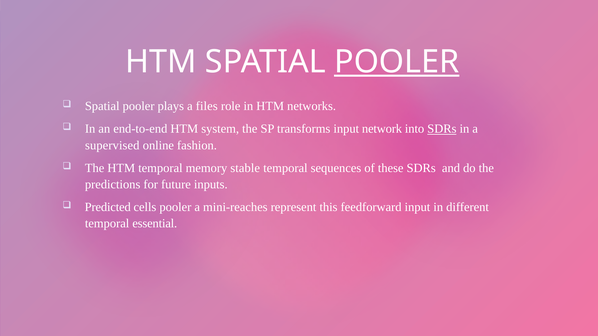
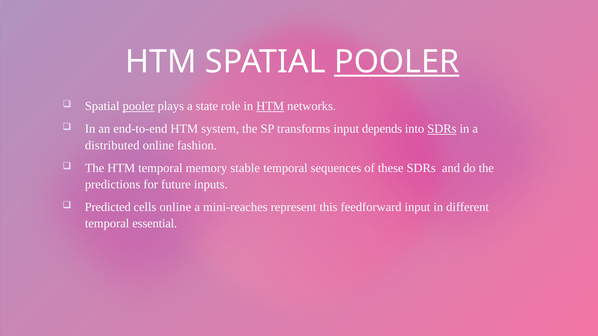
pooler underline: none -> present (139, 106)
files: files -> state (207, 106)
HTM underline: none -> present (270, 106)
network: network -> depends (382, 129)
supervised: supervised -> distributed (112, 145)
cells pooler: pooler -> online (175, 207)
